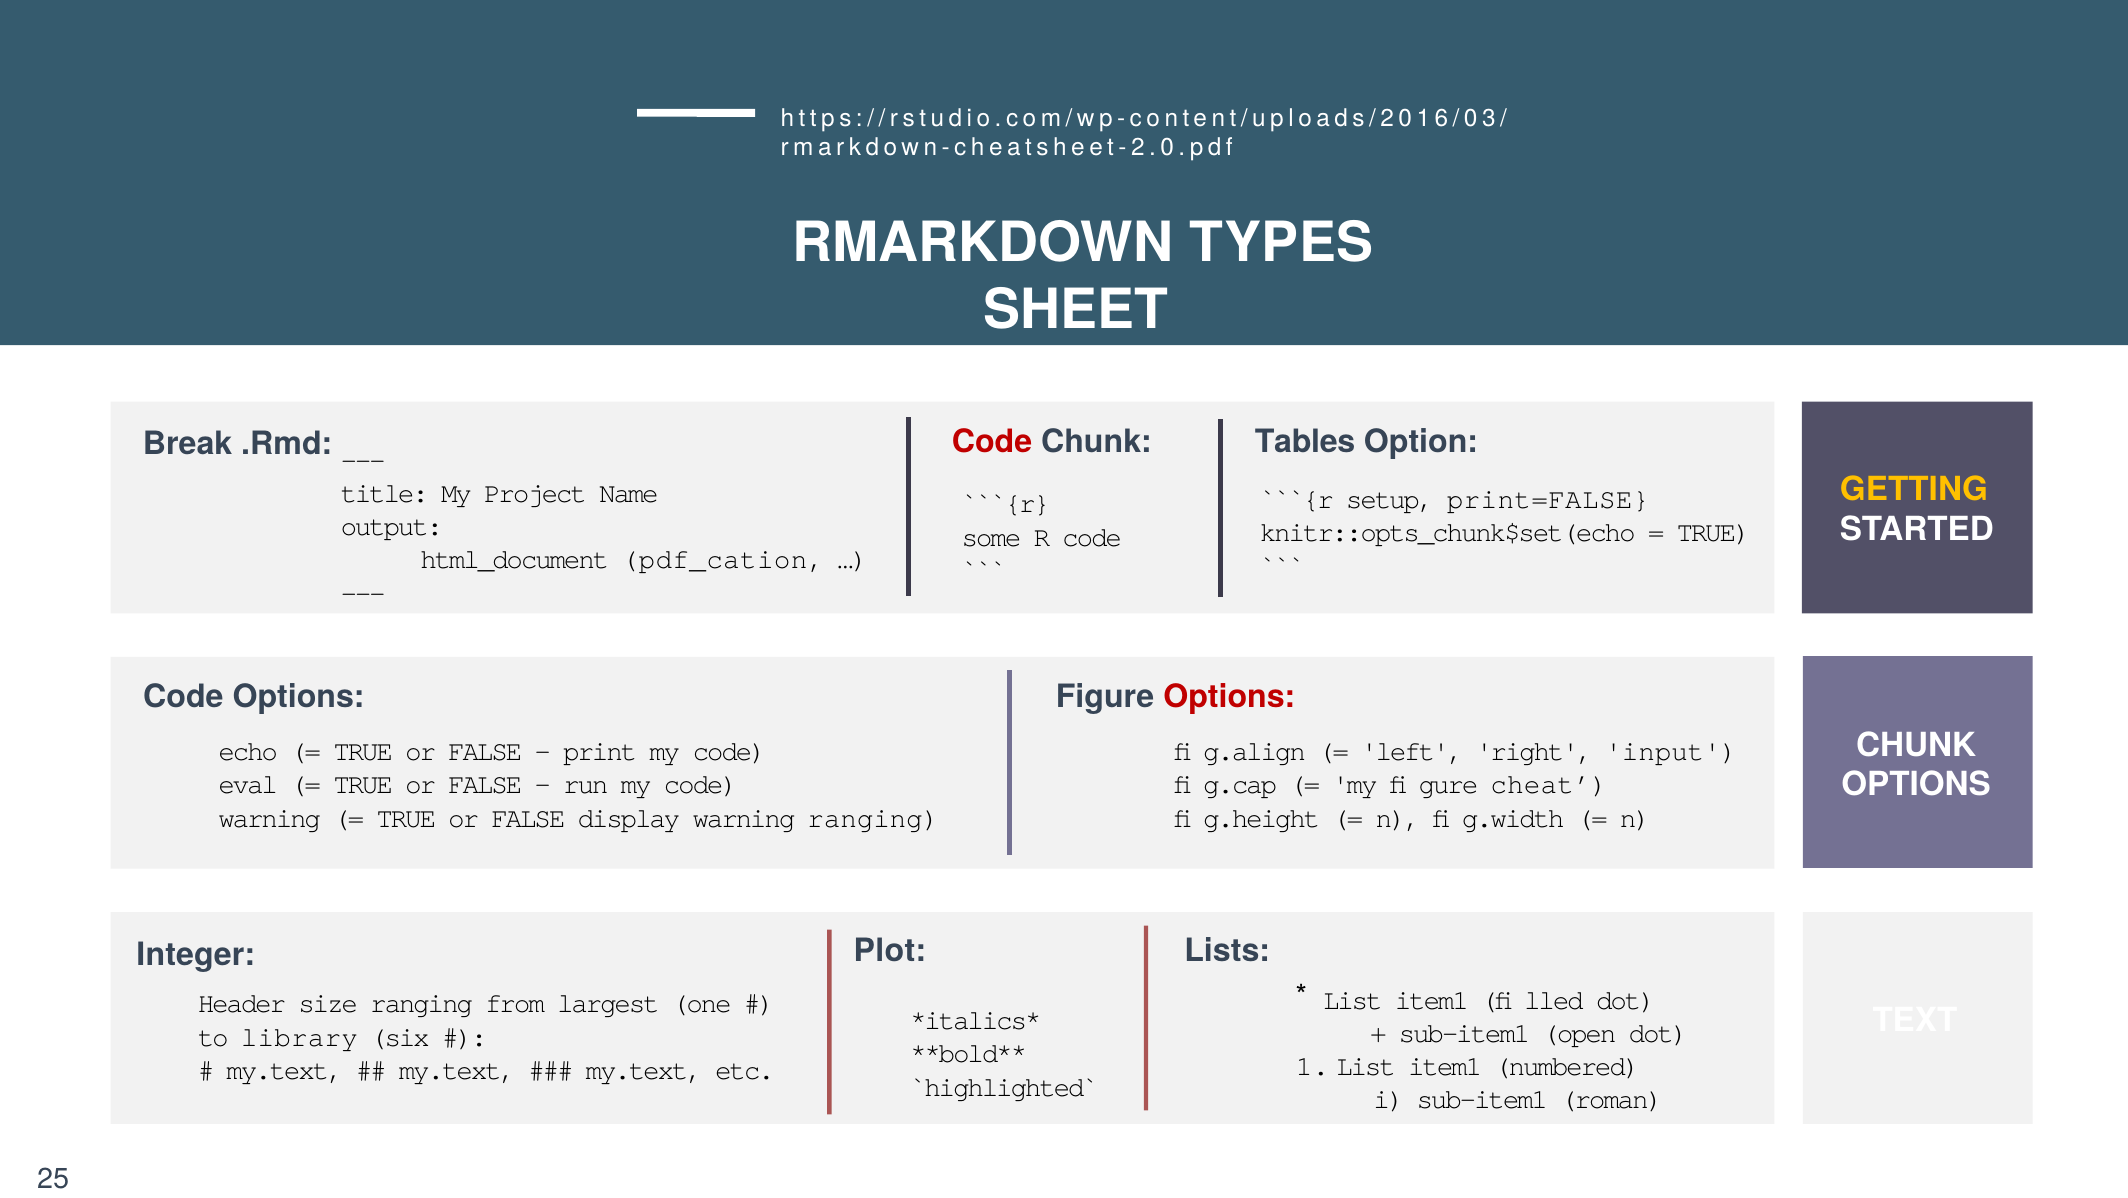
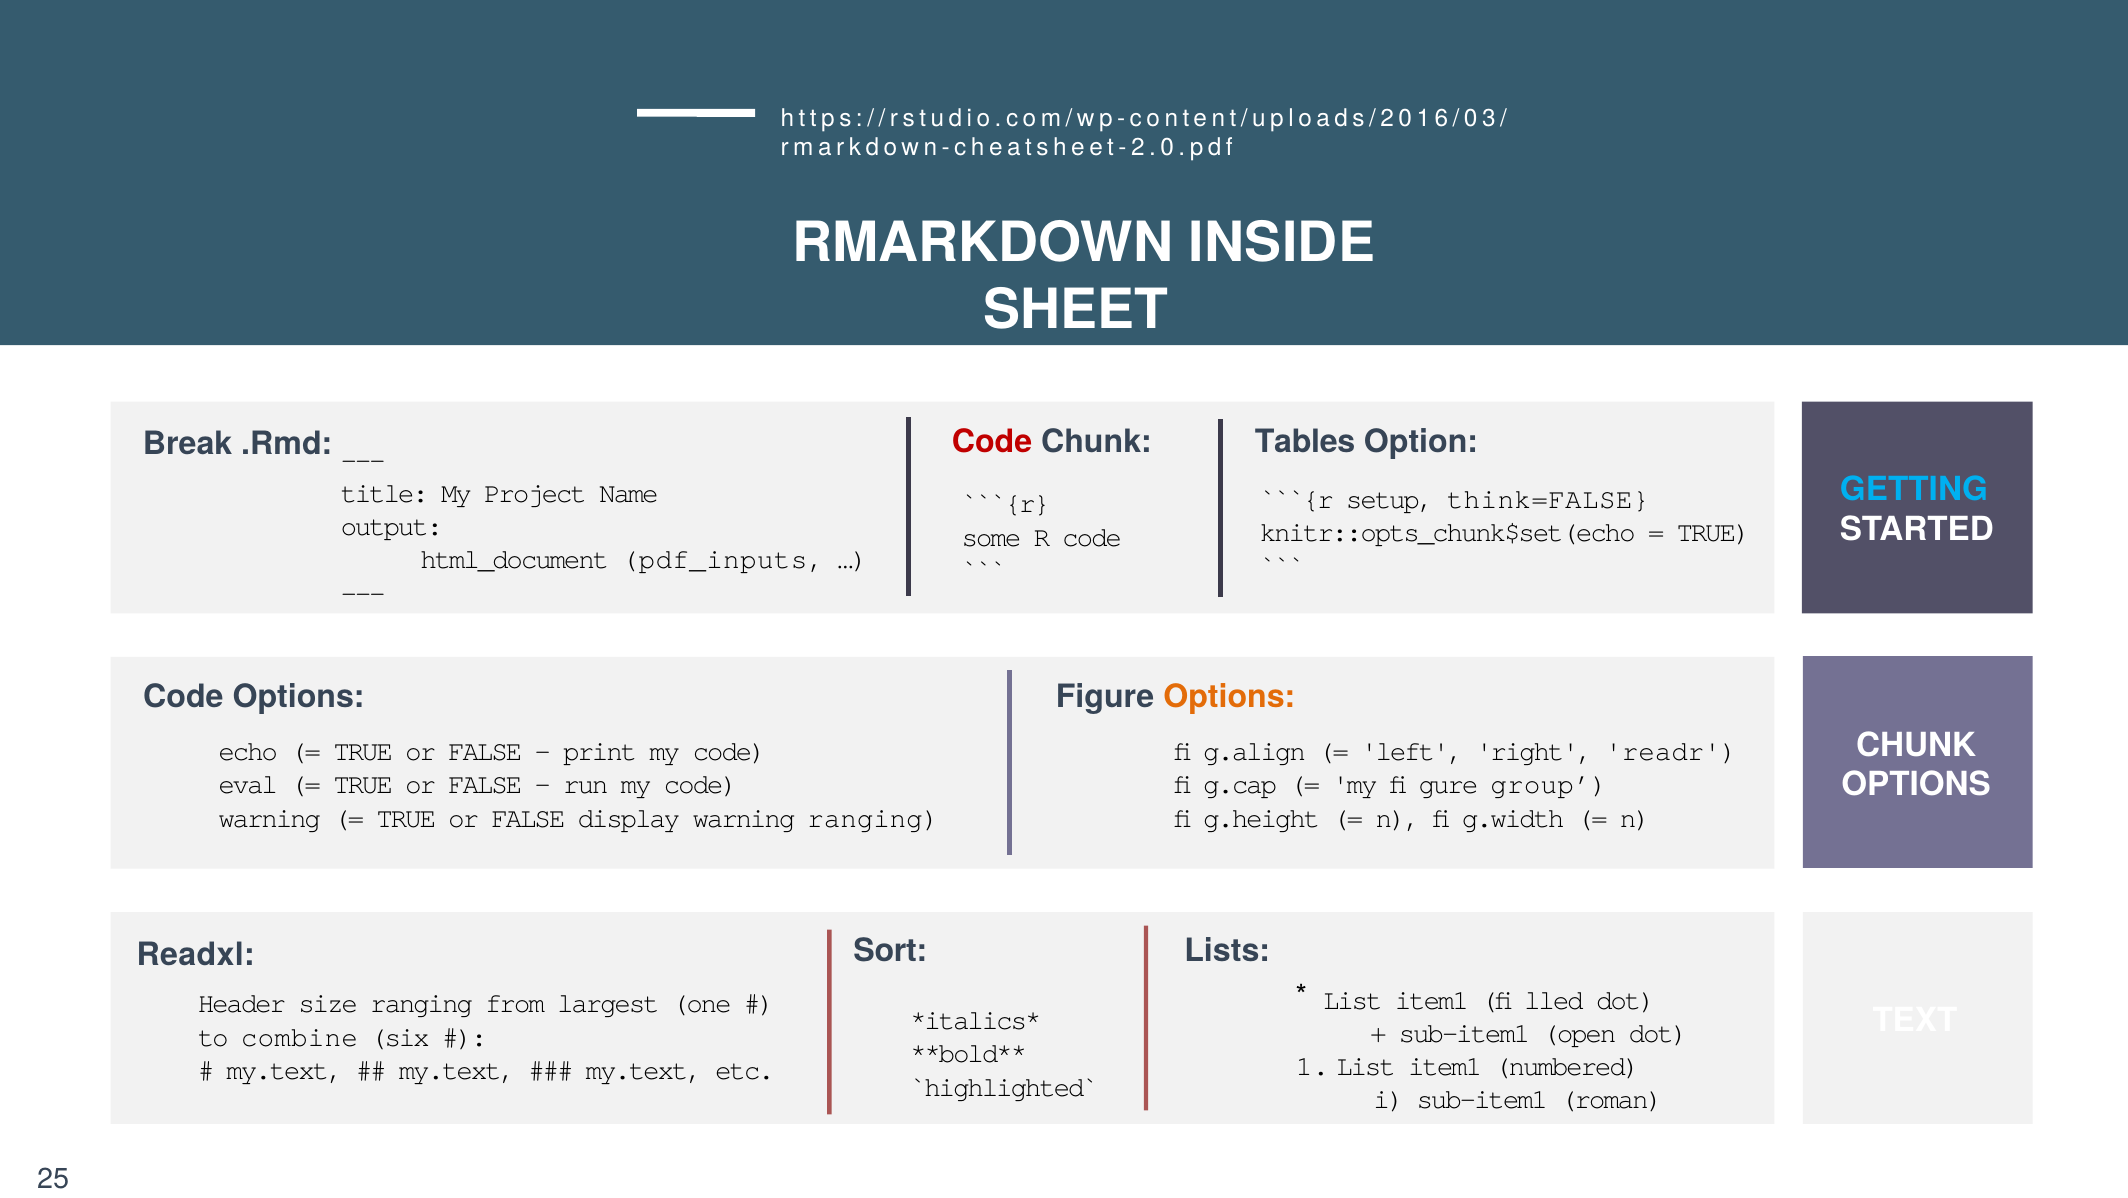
TYPES: TYPES -> INSIDE (1282, 243)
GETTING colour: yellow -> light blue (1914, 490)
print=FALSE: print=FALSE -> think=FALSE (1548, 499)
pdf_cation: pdf_cation -> pdf_inputs (723, 560)
Options colour: red -> orange (1229, 696)
input: input -> readr (1671, 751)
cheat: cheat -> group (1549, 785)
Plot: Plot -> Sort (890, 951)
Integer: Integer -> Readxl (196, 954)
library: library -> combine (299, 1037)
